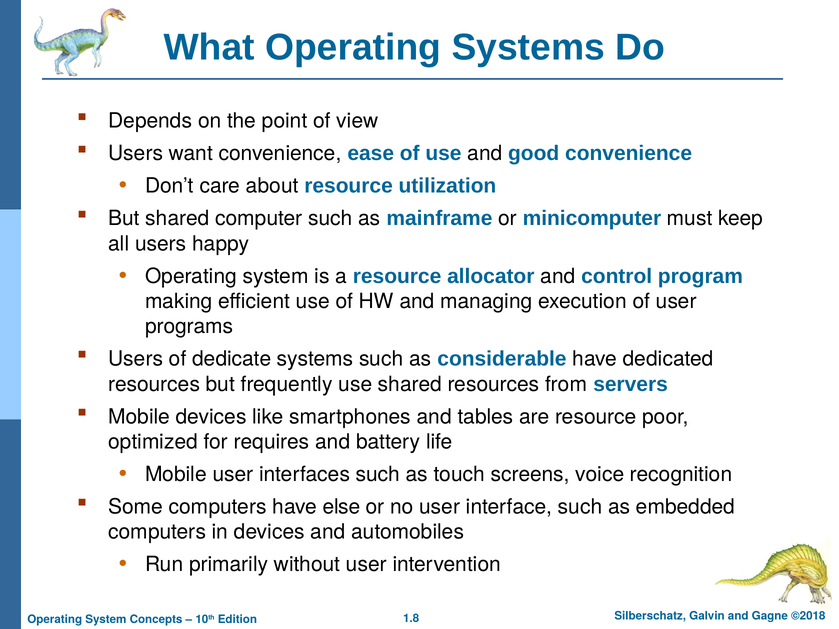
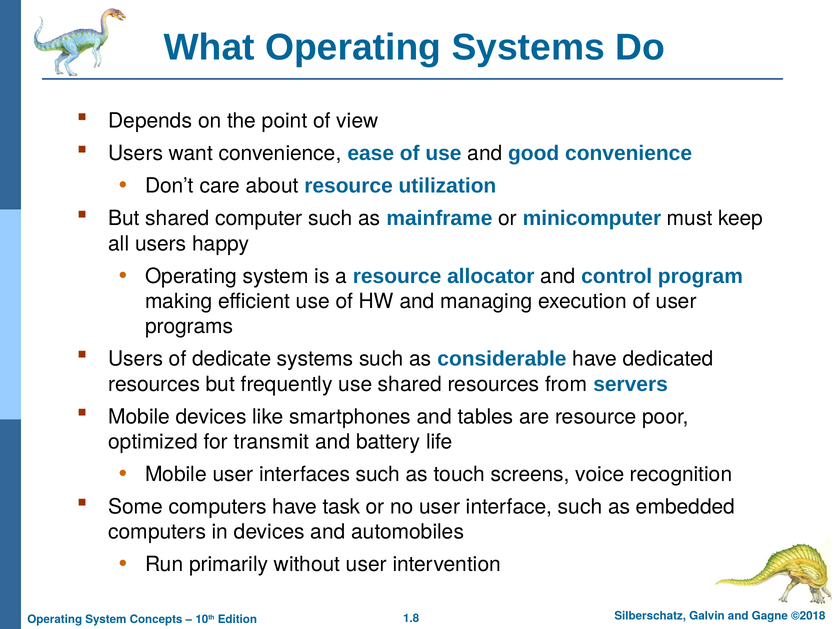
requires: requires -> transmit (272, 442)
else: else -> task (341, 507)
